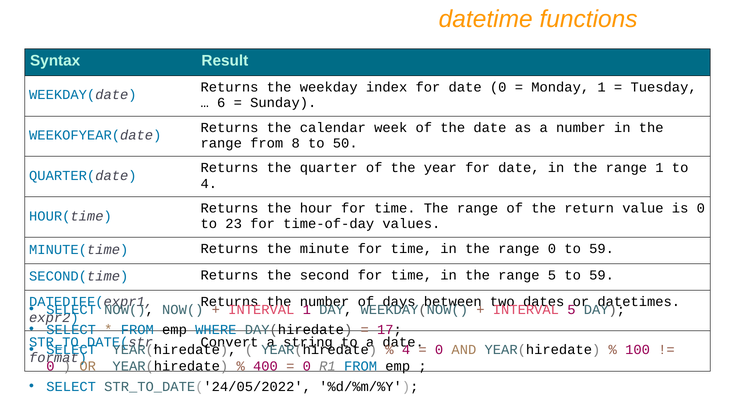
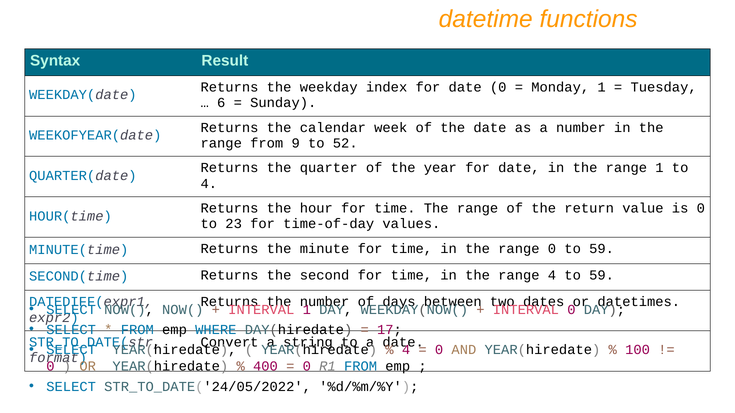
8: 8 -> 9 (296, 143)
50: 50 -> 52 (345, 143)
range 5: 5 -> 4 (552, 276)
5: 5 -> 0 (571, 310)
